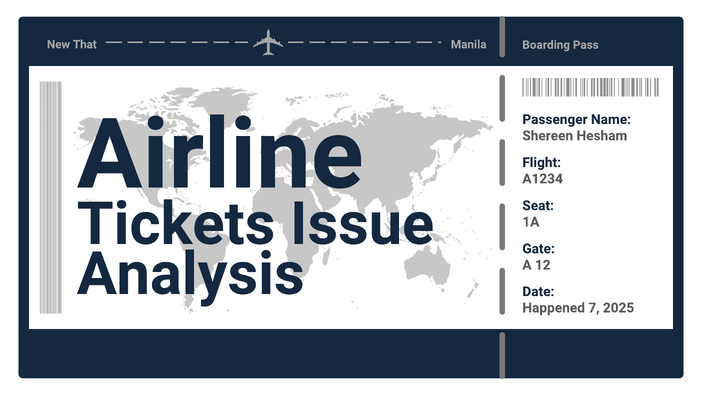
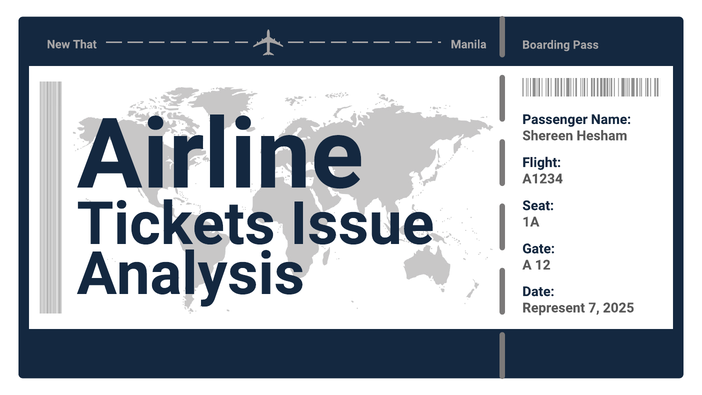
Happened: Happened -> Represent (554, 308)
